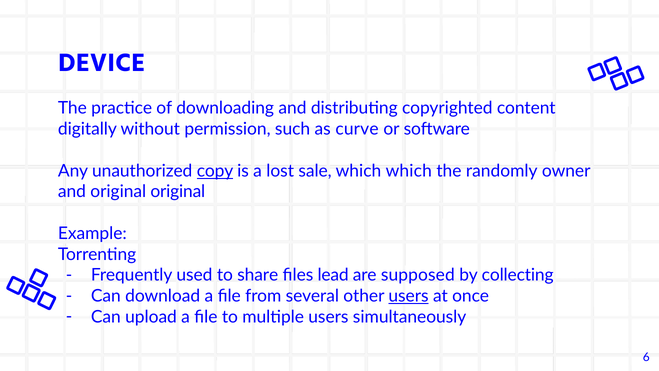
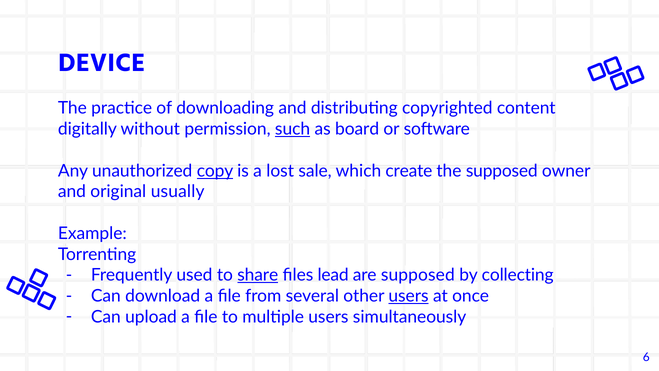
such underline: none -> present (293, 129)
curve: curve -> board (357, 129)
which which: which -> create (409, 171)
the randomly: randomly -> supposed (502, 171)
original original: original -> usually (178, 192)
share underline: none -> present (258, 275)
